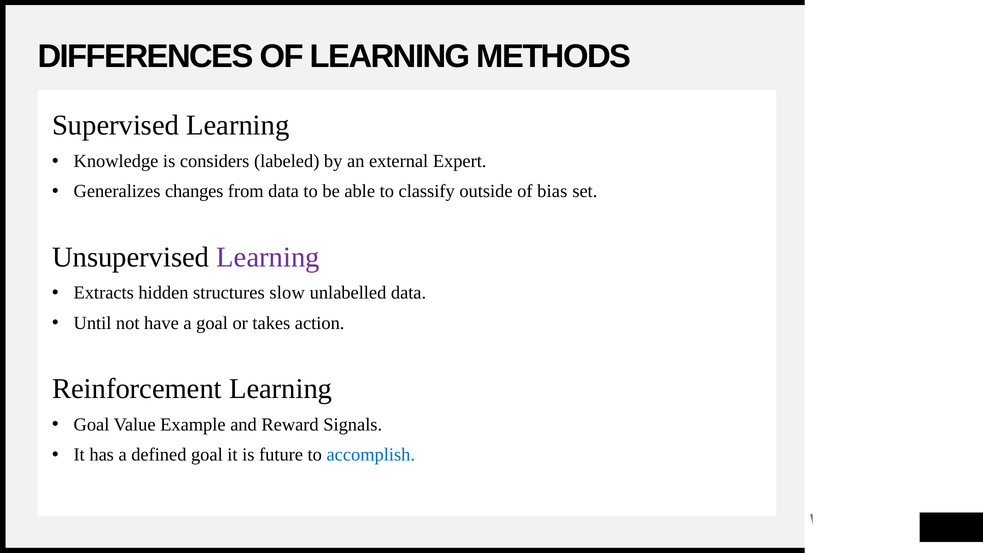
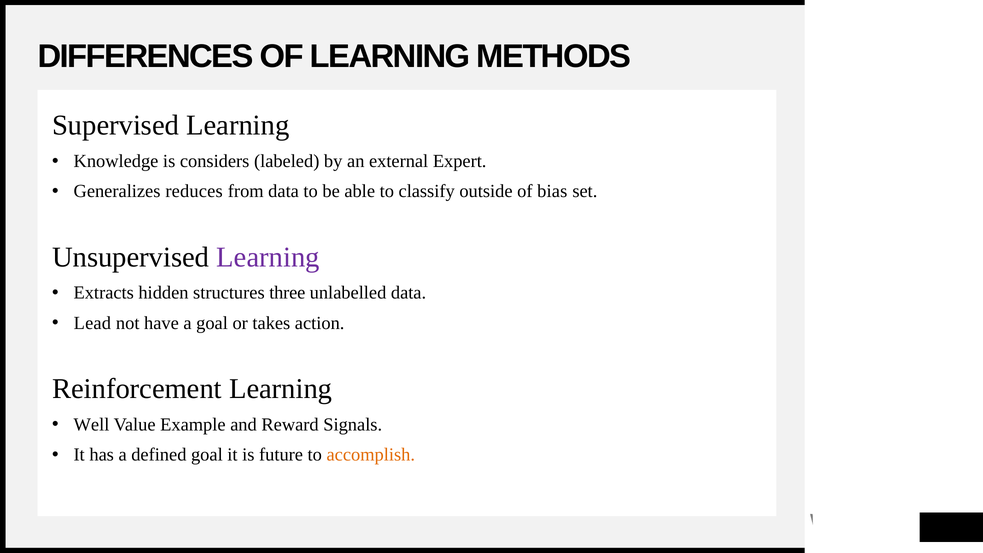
changes: changes -> reduces (194, 191)
slow: slow -> three (287, 293)
Until: Until -> Lead (92, 323)
Goal: Goal -> Well (91, 425)
accomplish colour: blue -> orange (371, 455)
